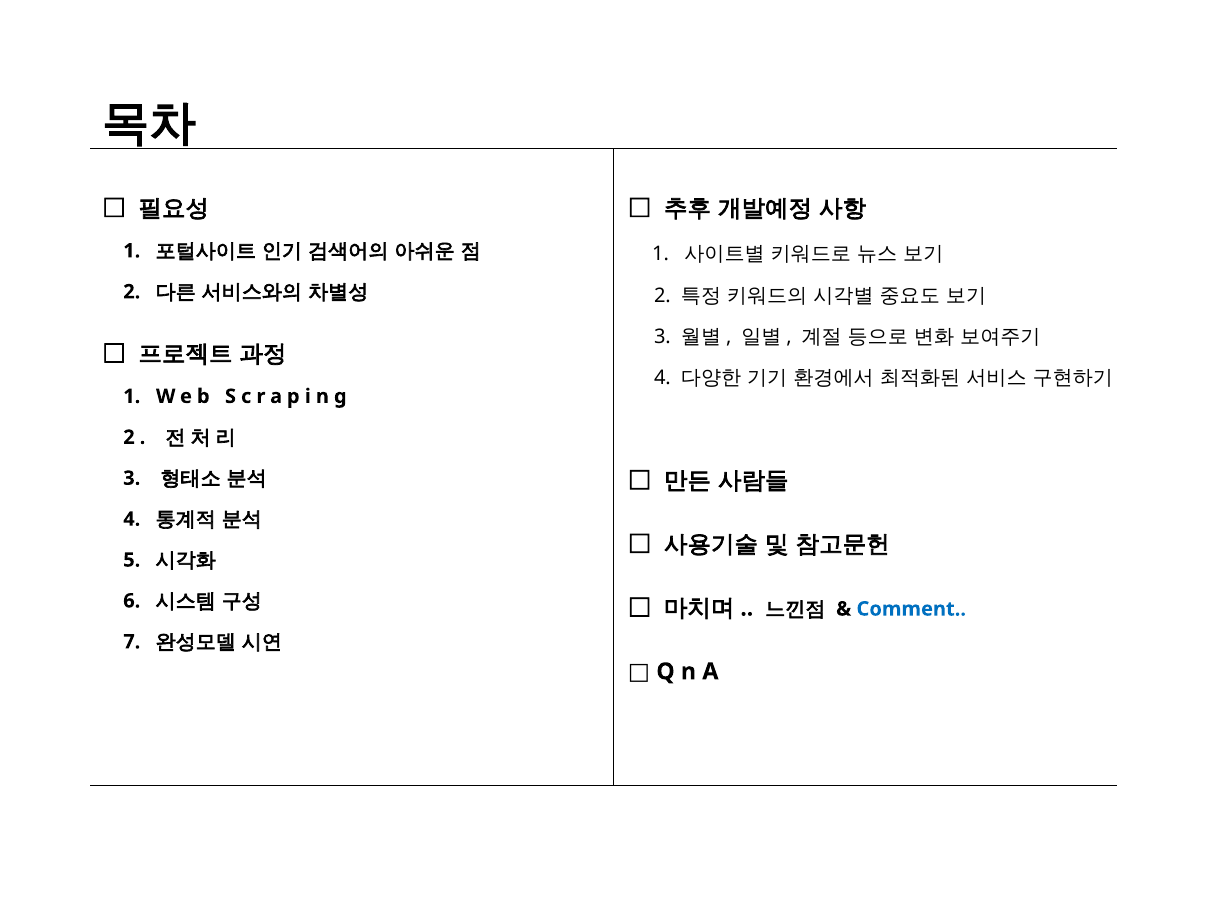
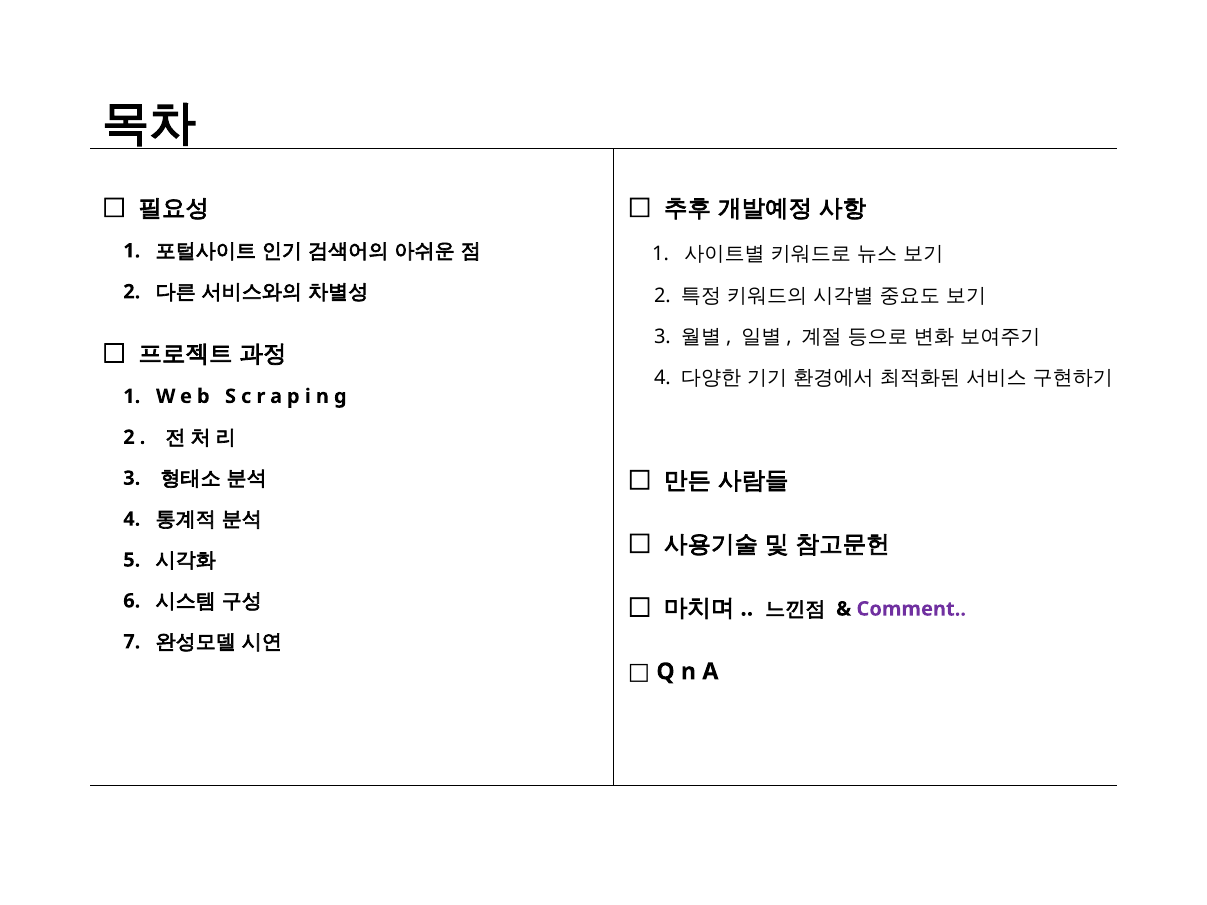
Comment colour: blue -> purple (911, 609)
